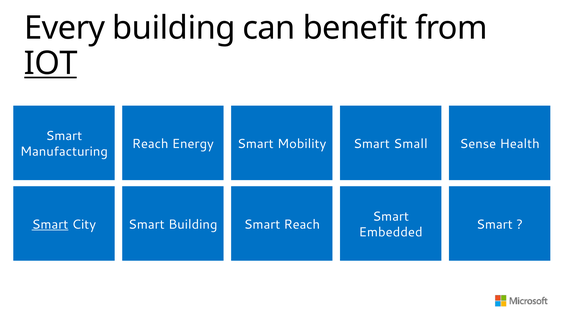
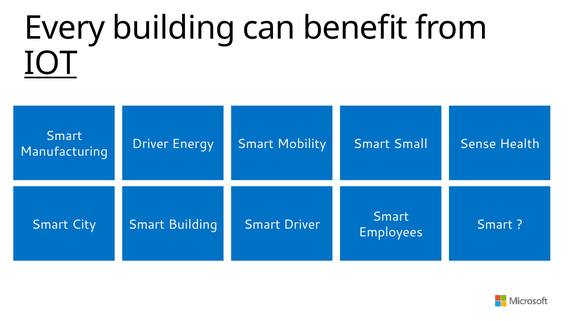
Reach: Reach -> Driver (150, 144)
Smart underline: present -> none (50, 224)
Smart Reach: Reach -> Driver (302, 224)
Embedded: Embedded -> Employees (391, 232)
